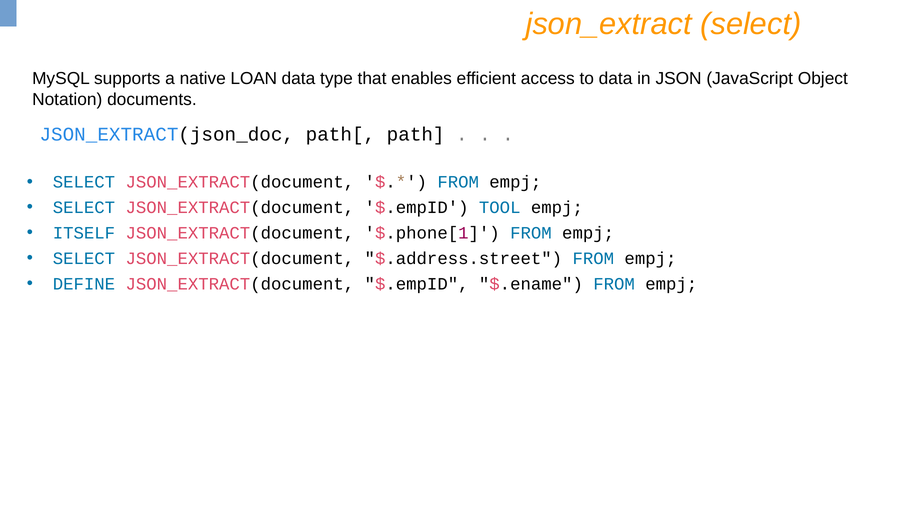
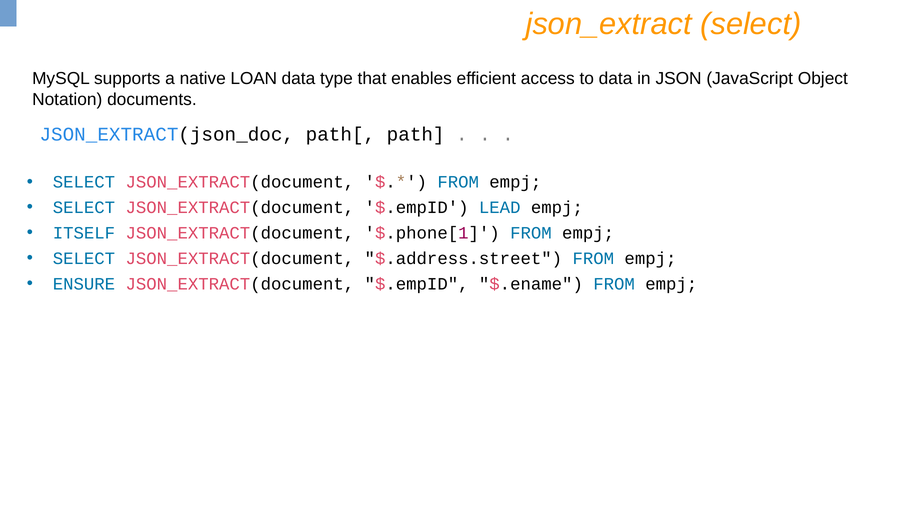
TOOL: TOOL -> LEAD (500, 208)
DEFINE: DEFINE -> ENSURE (84, 284)
